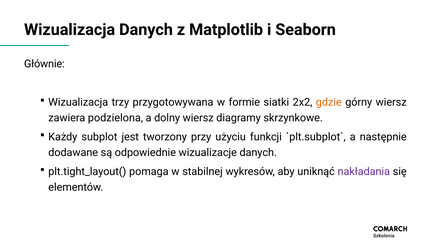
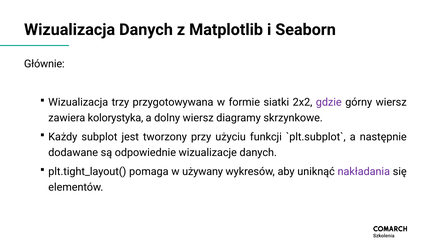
gdzie colour: orange -> purple (329, 102)
podzielona: podzielona -> kolorystyka (116, 118)
stabilnej: stabilnej -> używany (203, 171)
